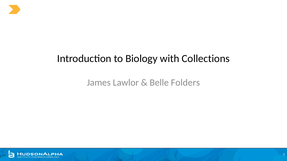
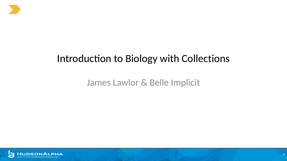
Folders: Folders -> Implicit (185, 83)
